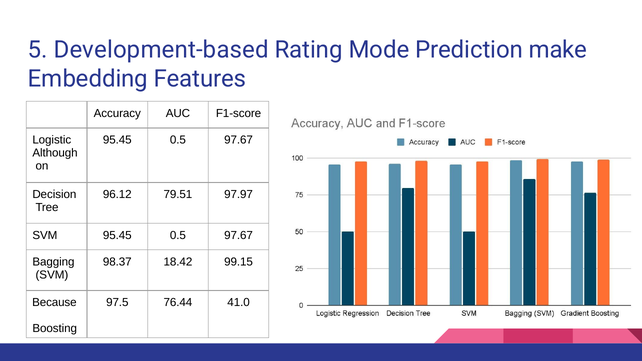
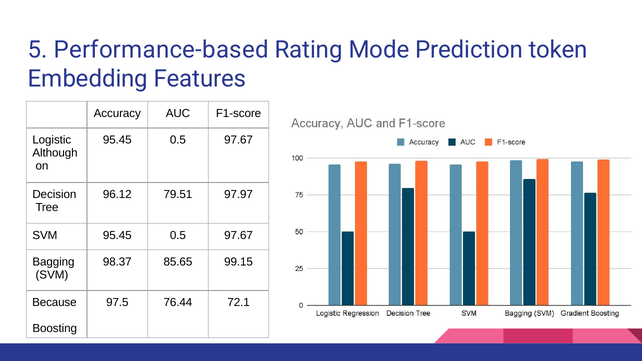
Development-based: Development-based -> Performance-based (161, 50)
make: make -> token (558, 50)
18.42: 18.42 -> 85.65 (178, 262)
41.0: 41.0 -> 72.1 (239, 303)
